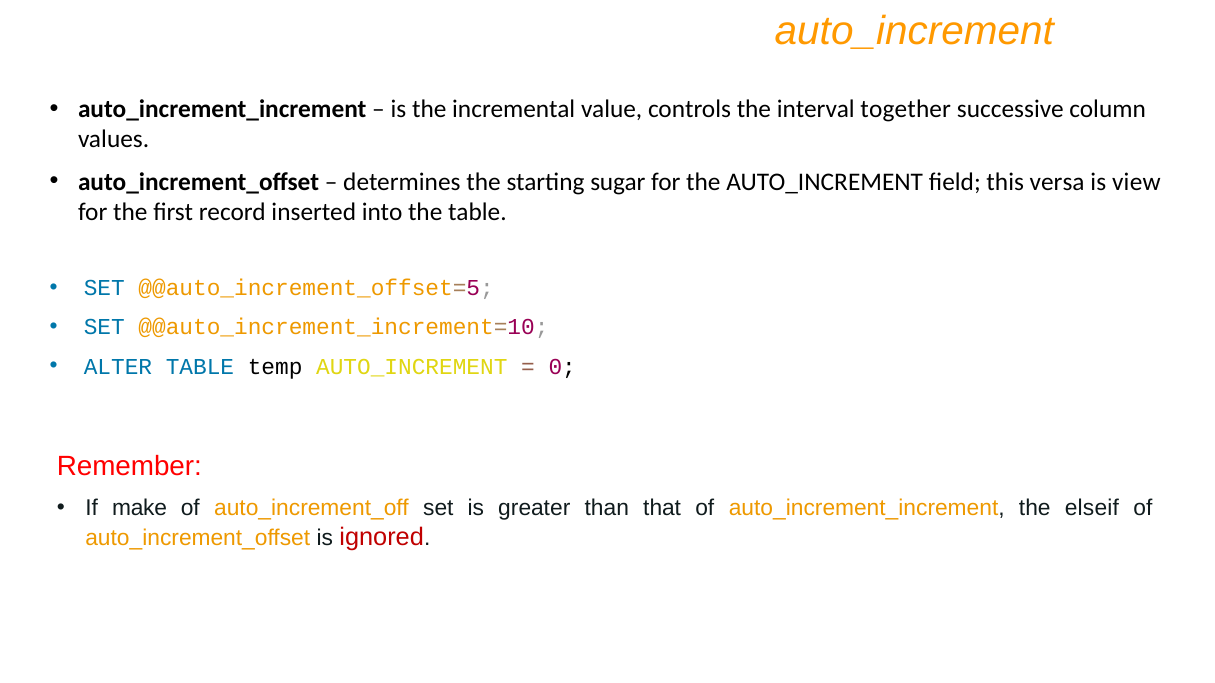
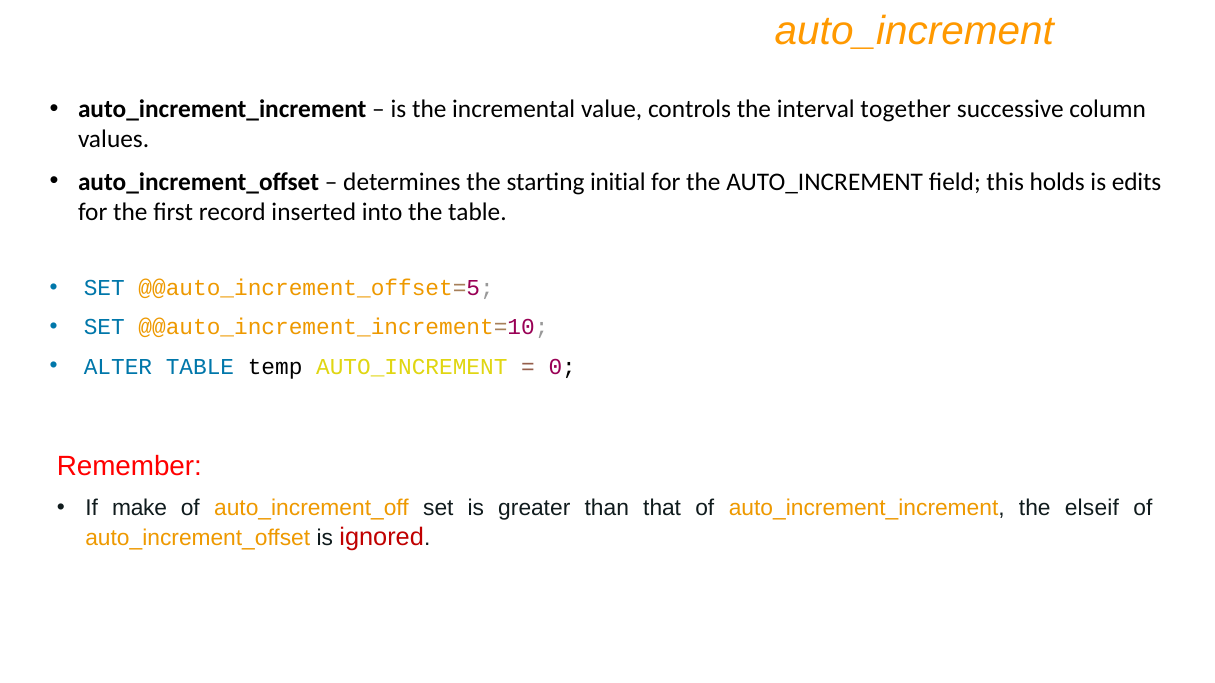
sugar: sugar -> initial (618, 182)
versa: versa -> holds (1057, 182)
view: view -> edits (1137, 182)
